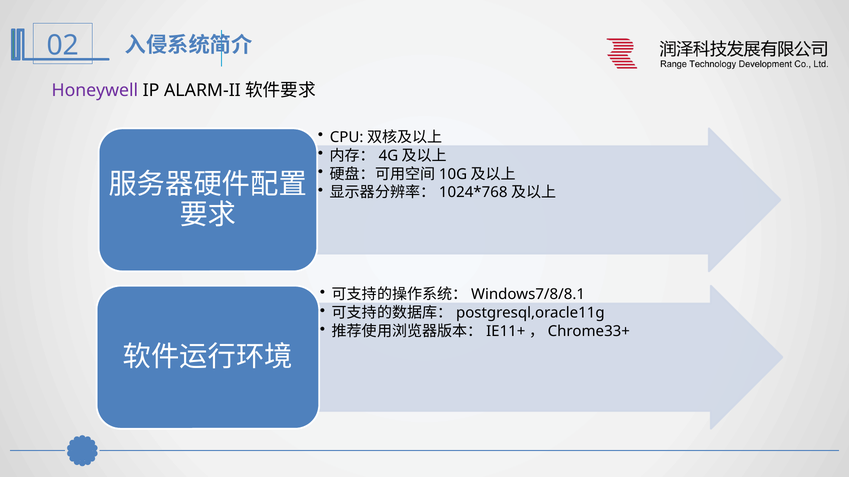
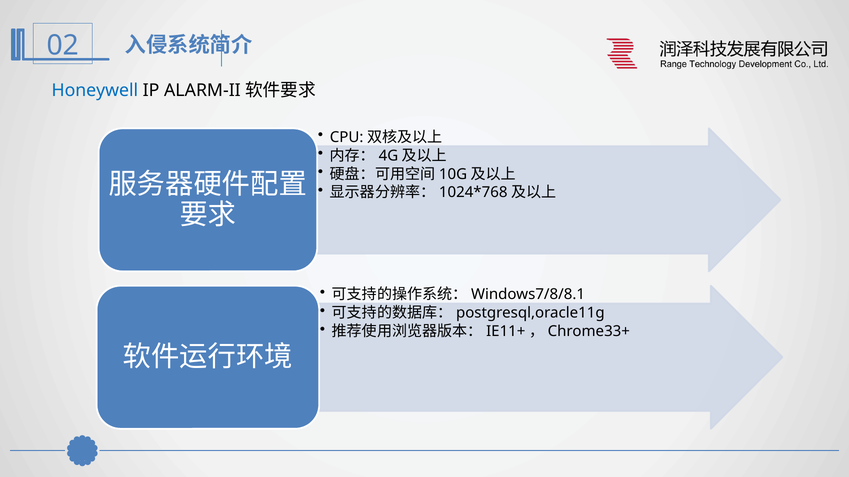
Honeywell colour: purple -> blue (95, 90)
